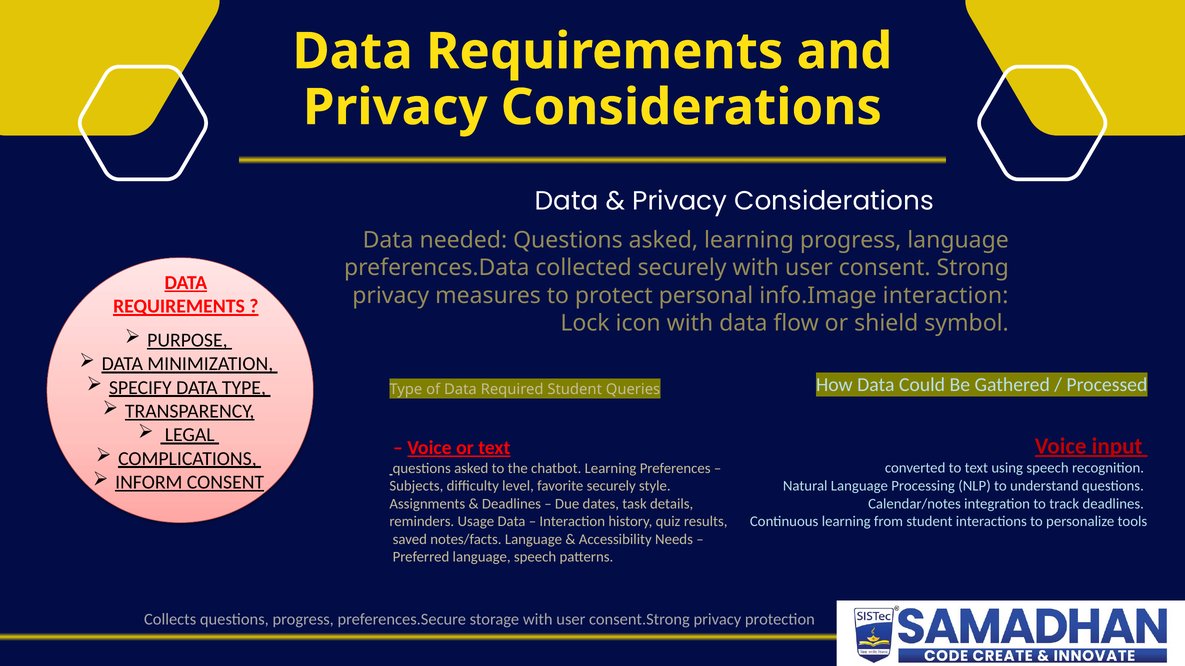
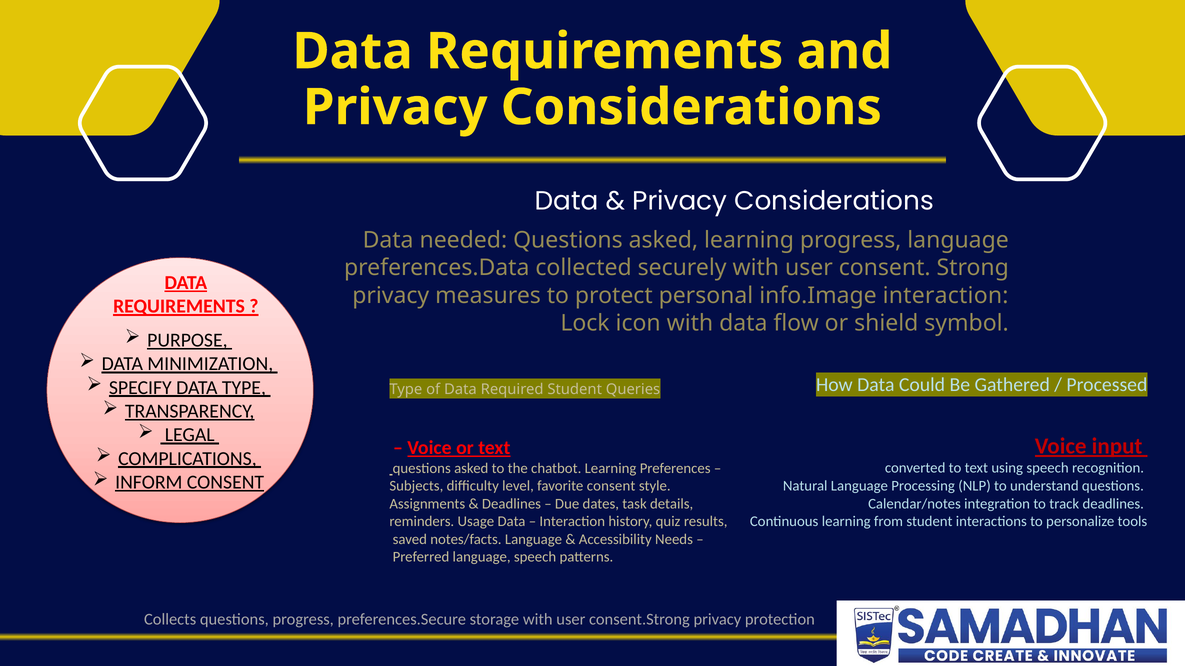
favorite securely: securely -> consent (611, 486)
